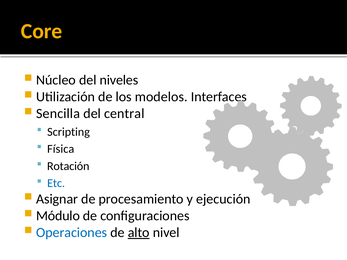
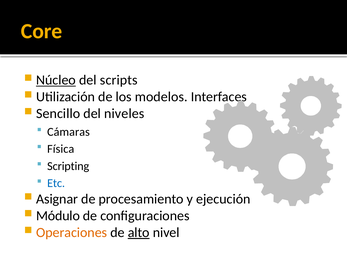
Núcleo underline: none -> present (56, 80)
niveles: niveles -> scripts (119, 80)
Sencilla: Sencilla -> Sencillo (58, 114)
central: central -> niveles (124, 114)
Scripting: Scripting -> Cámaras (68, 132)
Rotación: Rotación -> Scripting (68, 166)
Operaciones colour: blue -> orange (72, 233)
